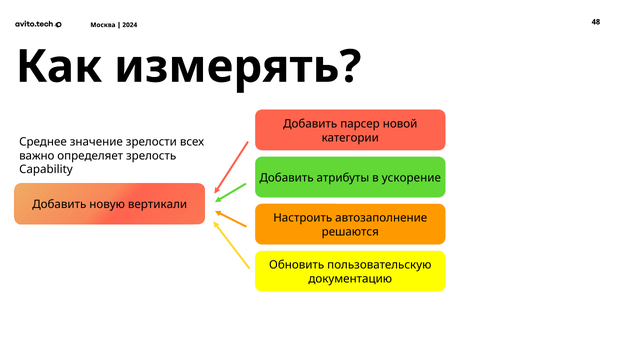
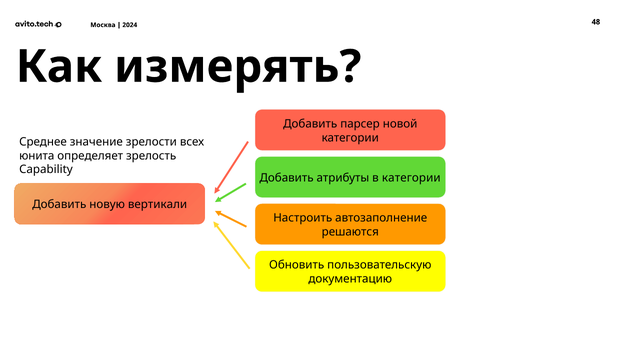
важно: важно -> юнита (37, 156)
в ускорение: ускорение -> категории (411, 178)
